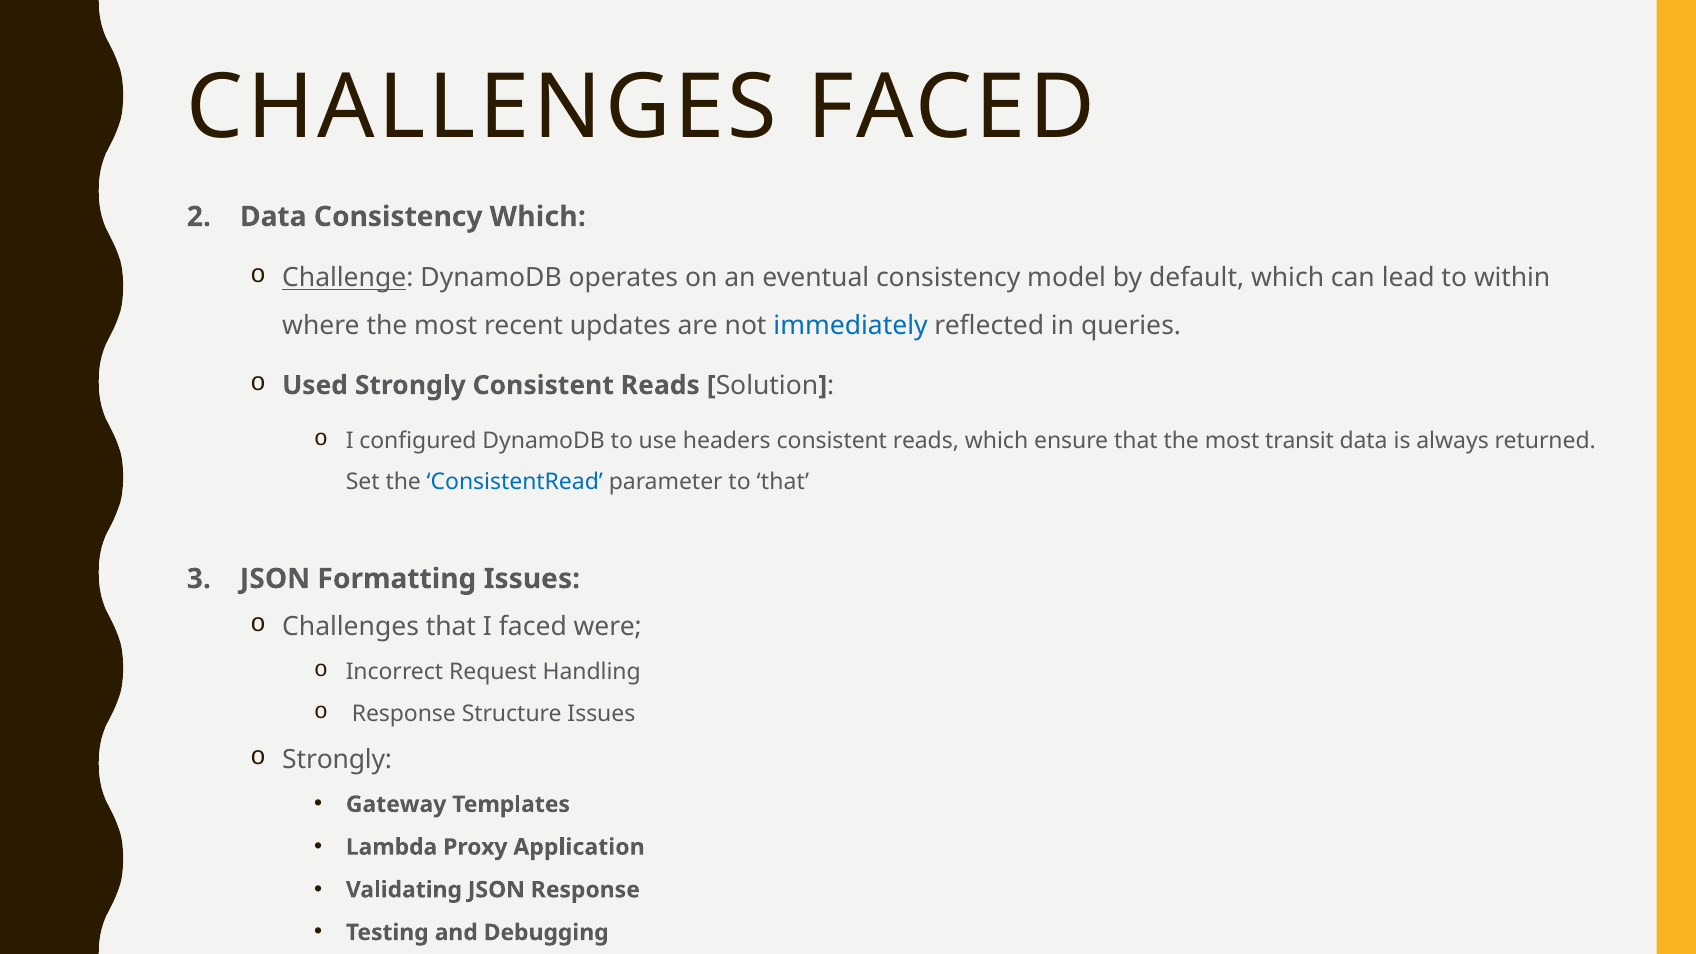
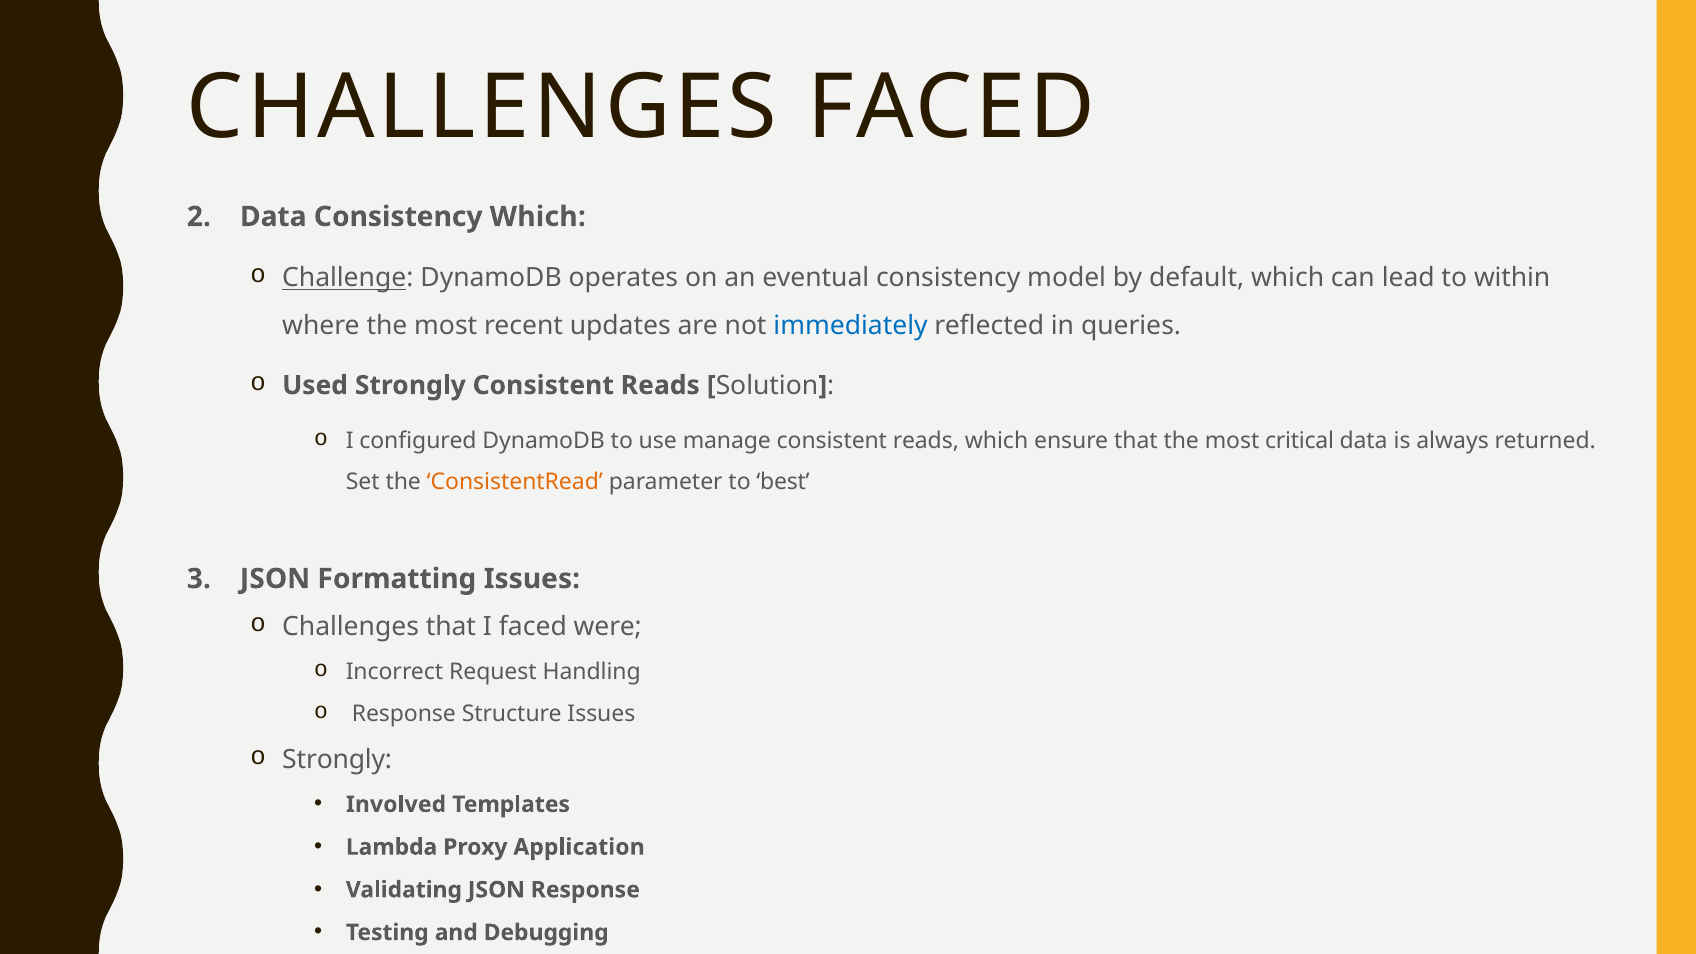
headers: headers -> manage (727, 441)
transit: transit -> critical (1300, 441)
ConsistentRead colour: blue -> orange (515, 482)
to that: that -> best (783, 482)
Gateway: Gateway -> Involved (396, 804)
